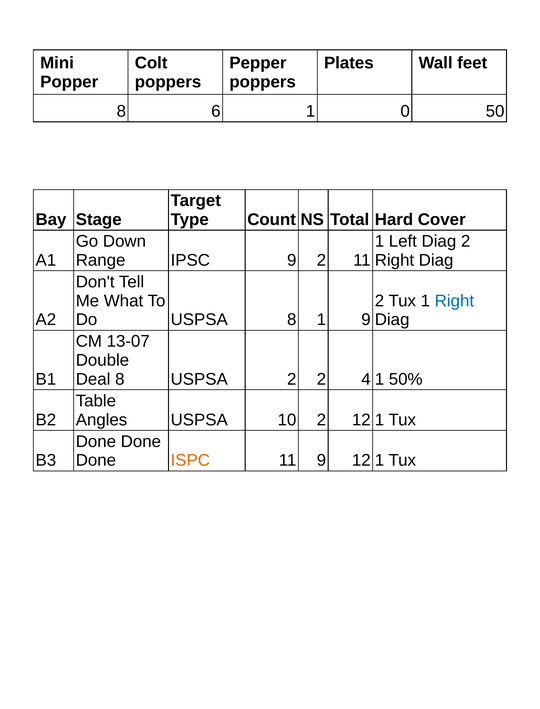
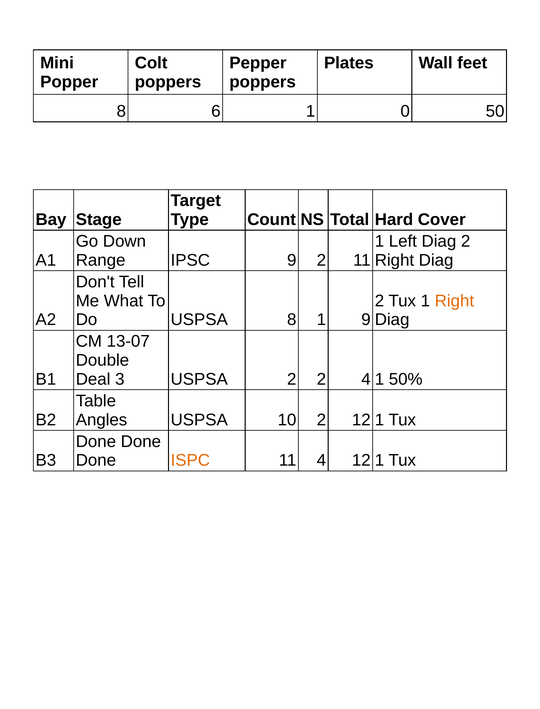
Right colour: blue -> orange (454, 301)
Deal 8: 8 -> 3 (120, 379)
11 9: 9 -> 4 (321, 460)
